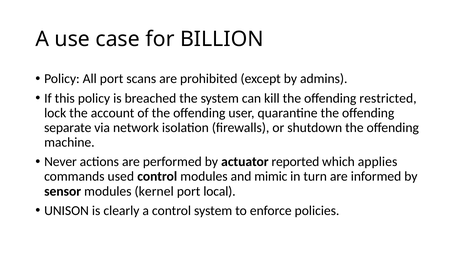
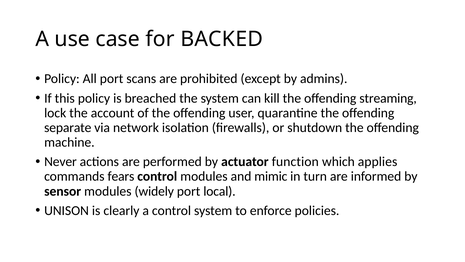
BILLION: BILLION -> BACKED (222, 39)
restricted: restricted -> streaming (388, 98)
reported: reported -> function (295, 162)
used: used -> fears (121, 176)
kernel: kernel -> widely (154, 191)
